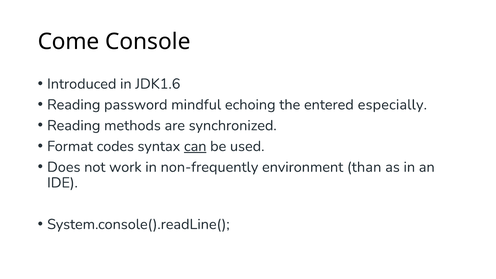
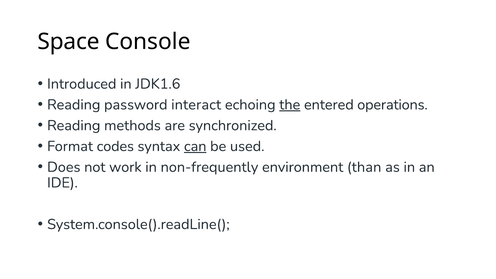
Come: Come -> Space (69, 42)
mindful: mindful -> interact (196, 105)
the underline: none -> present (290, 105)
especially: especially -> operations (392, 105)
